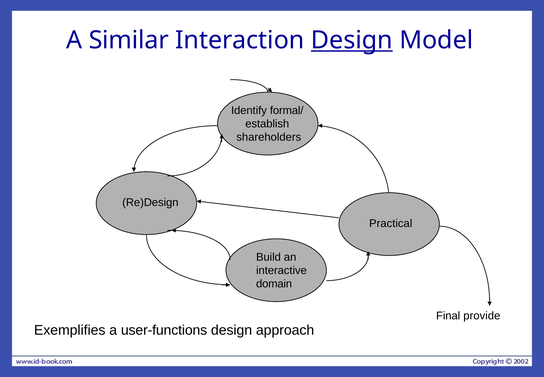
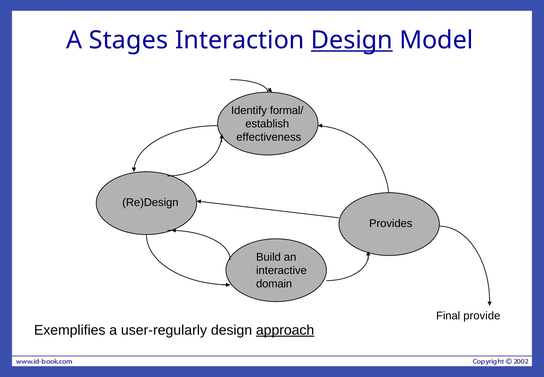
Similar: Similar -> Stages (129, 40)
shareholders: shareholders -> effectiveness (269, 137)
Practical: Practical -> Provides (391, 223)
user-functions: user-functions -> user-regularly (164, 330)
approach underline: none -> present (285, 330)
